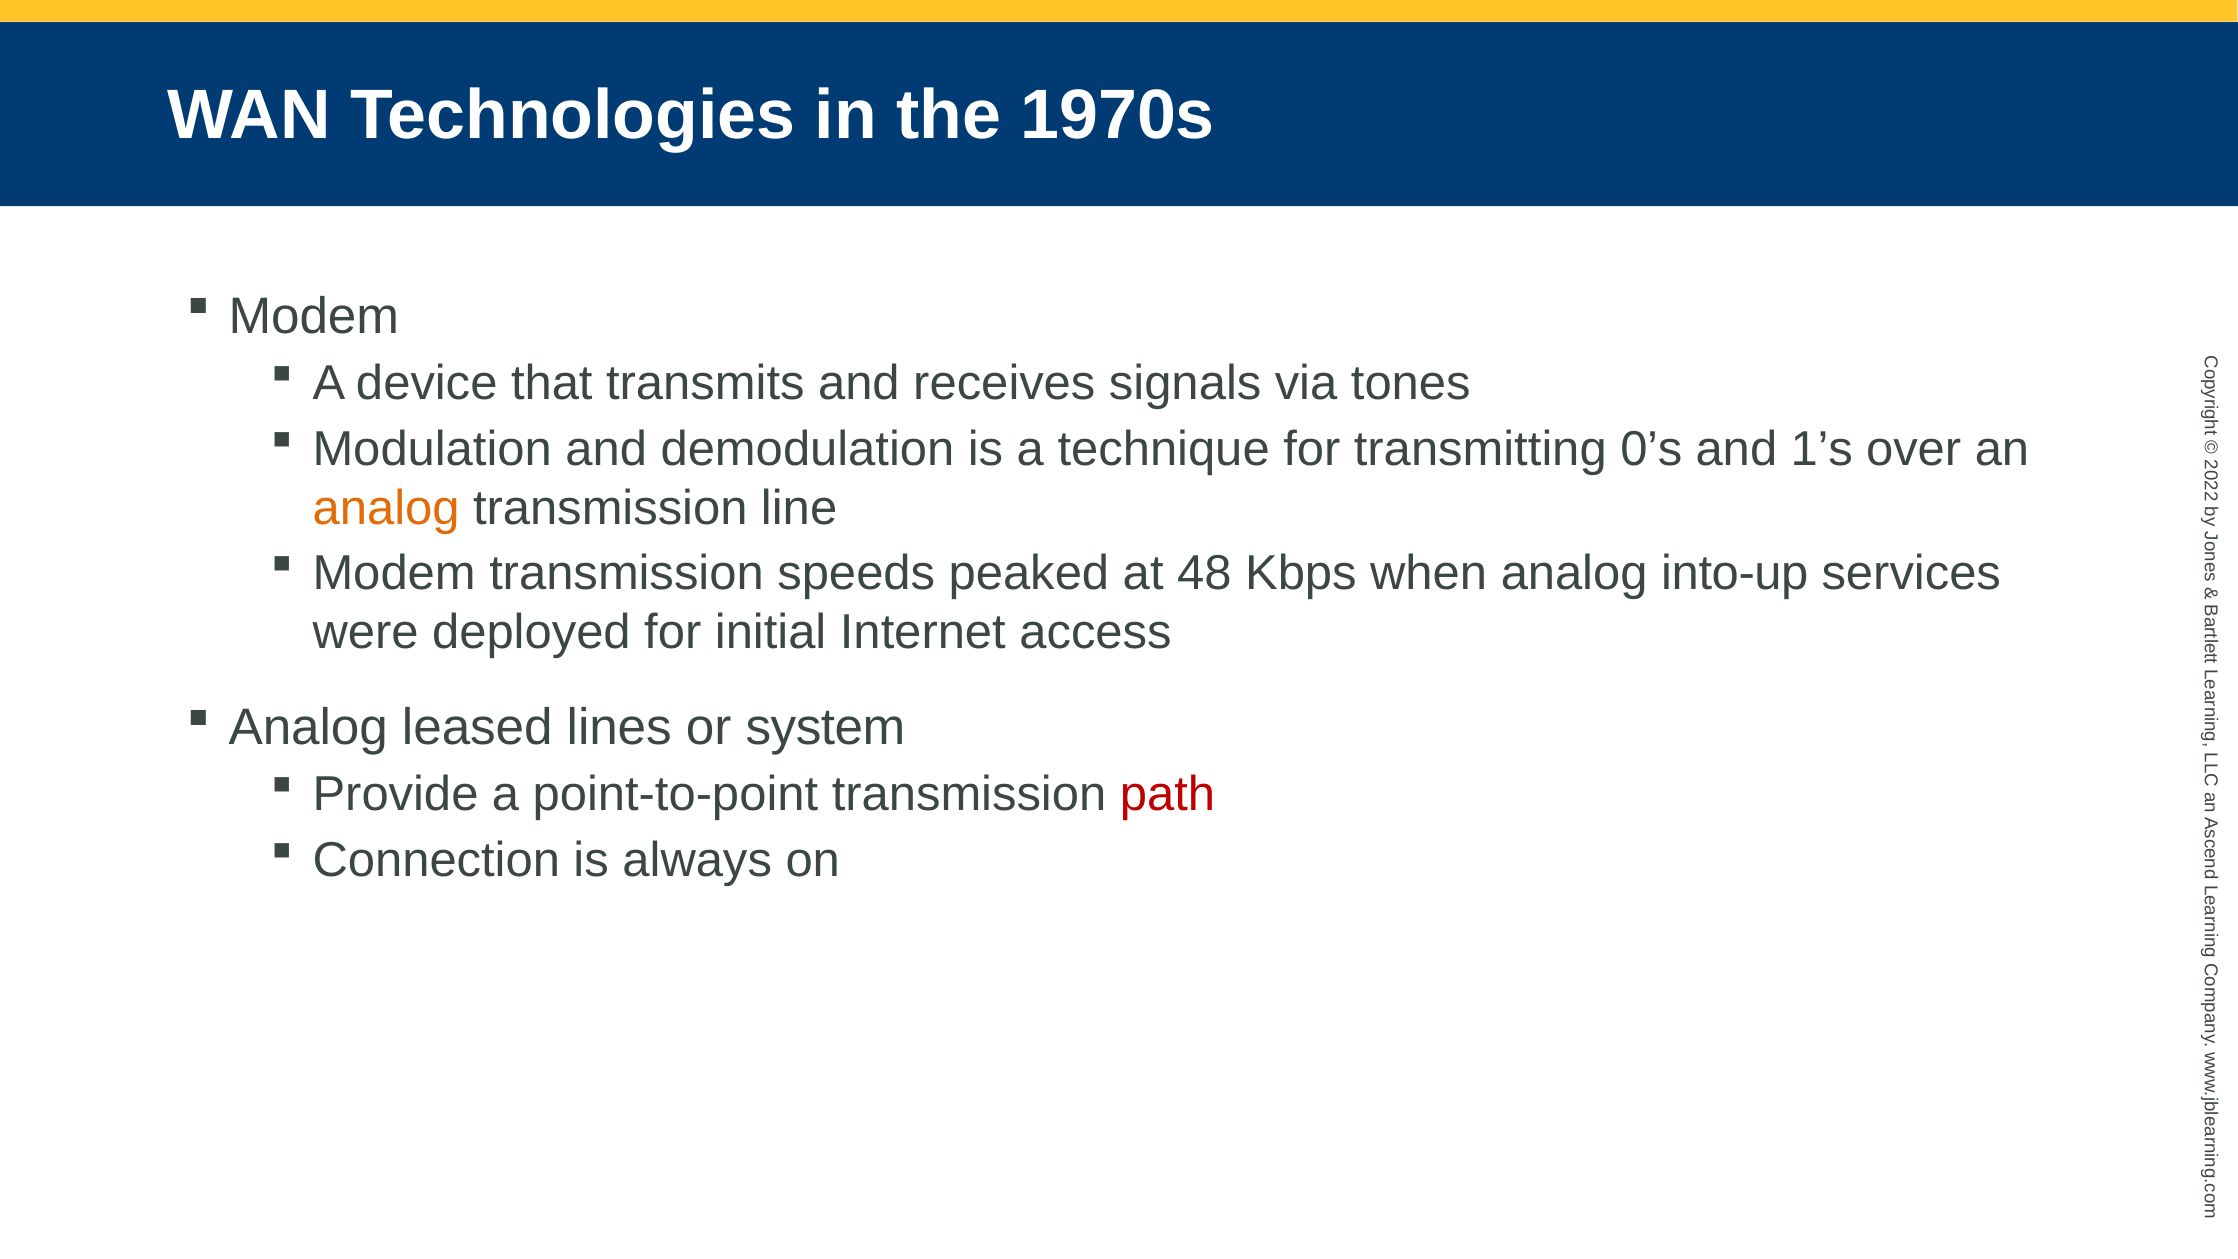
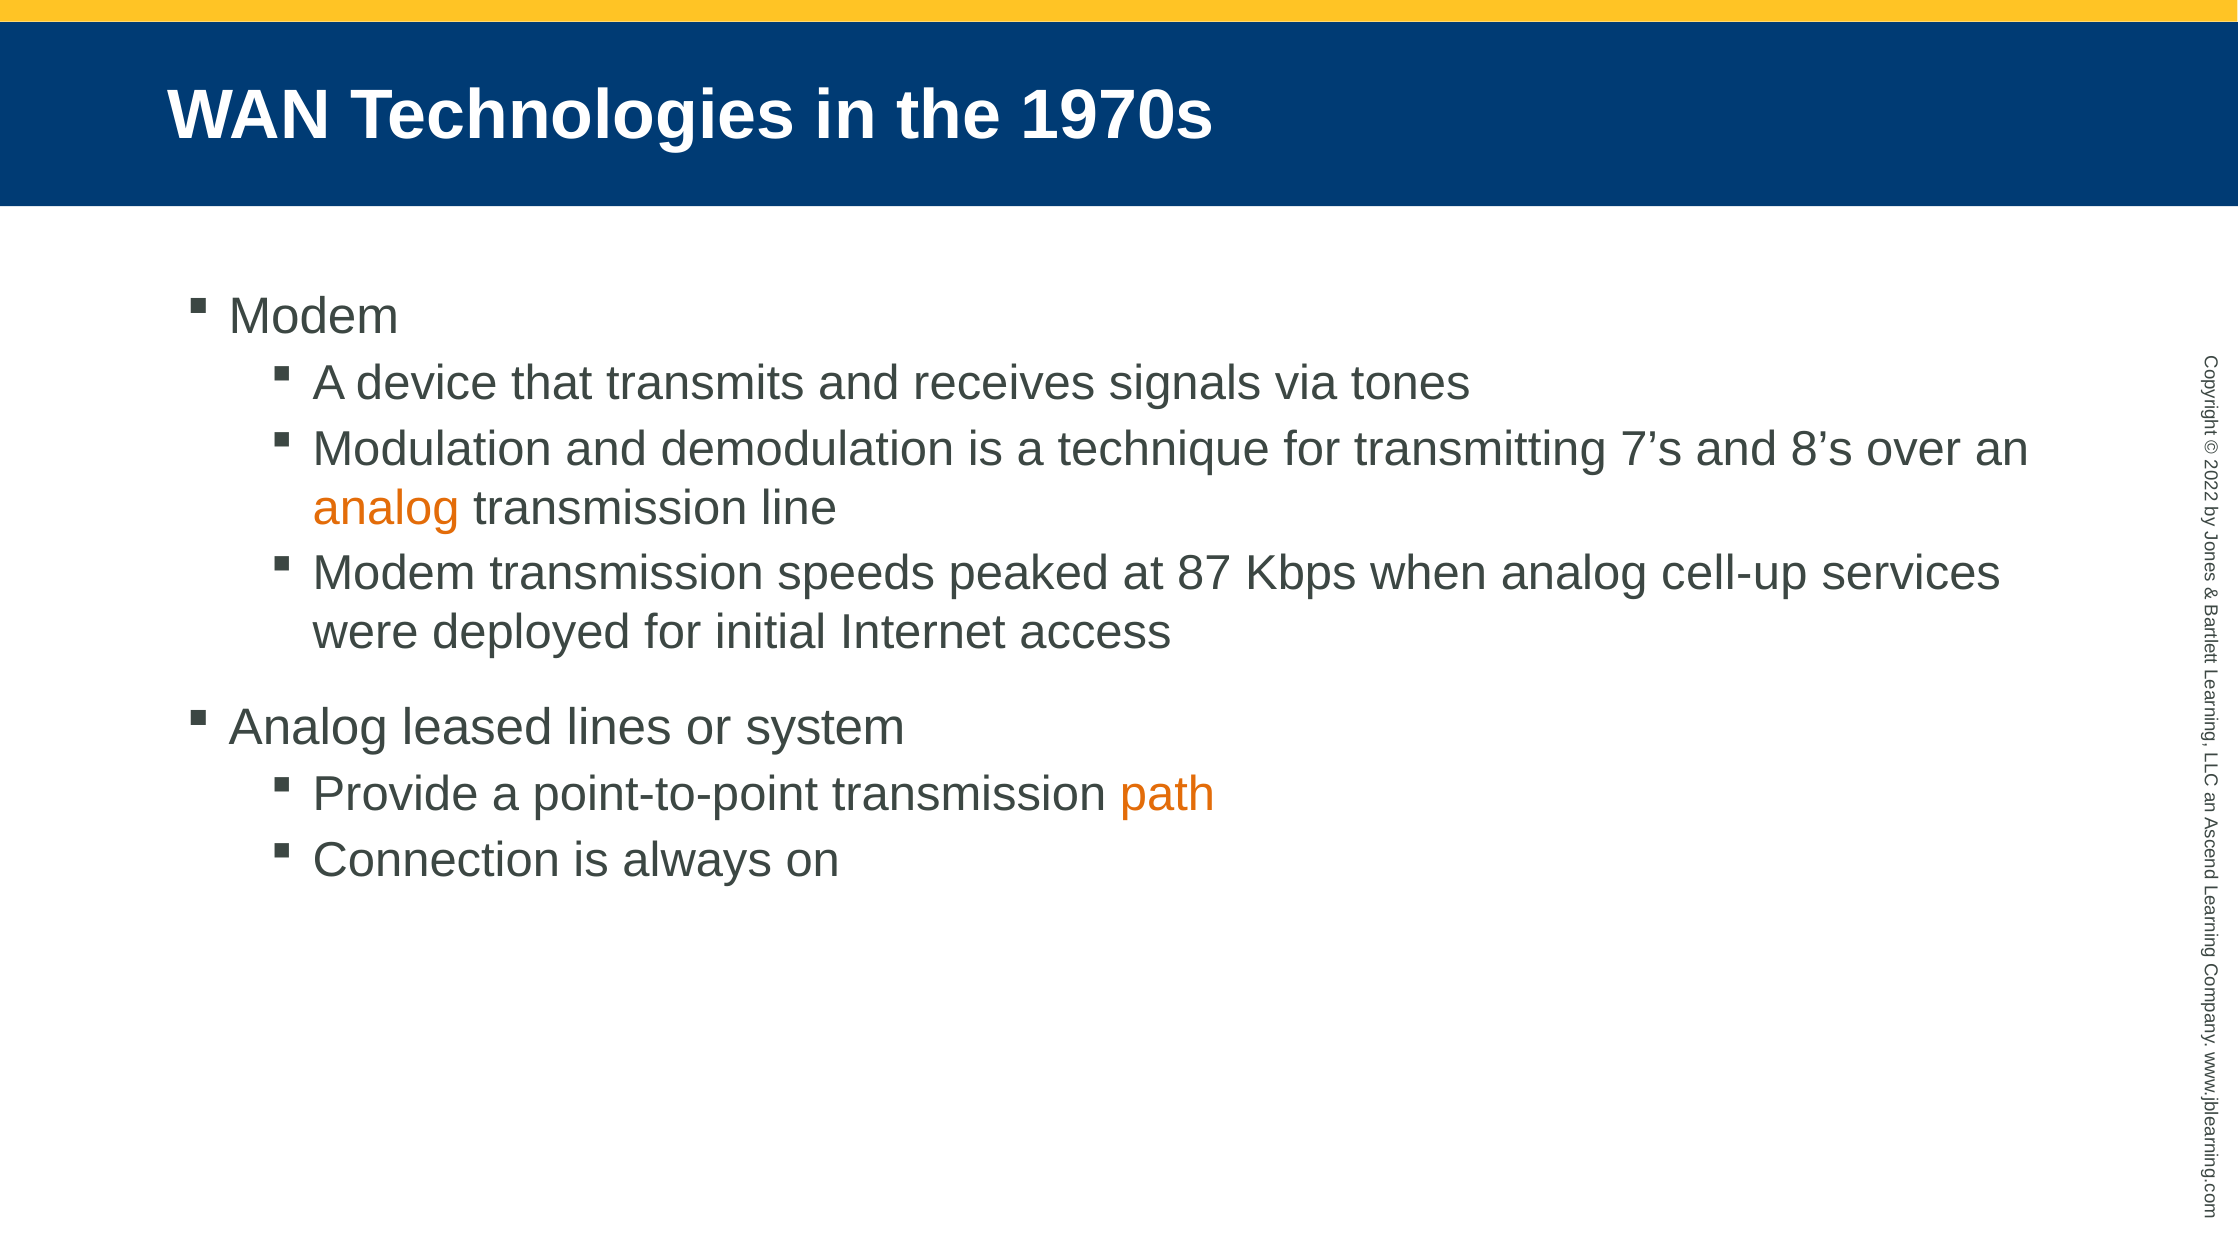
0’s: 0’s -> 7’s (1651, 449)
1’s: 1’s -> 8’s (1822, 449)
48: 48 -> 87 (1204, 574)
into-up: into-up -> cell-up (1734, 574)
path colour: red -> orange (1167, 795)
